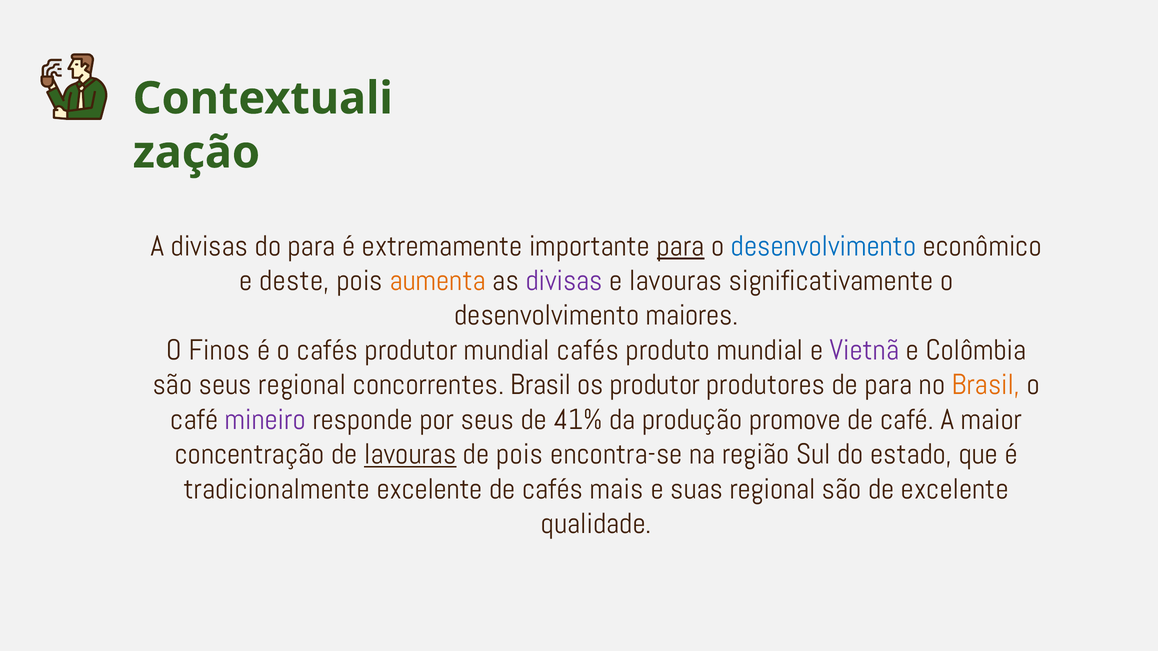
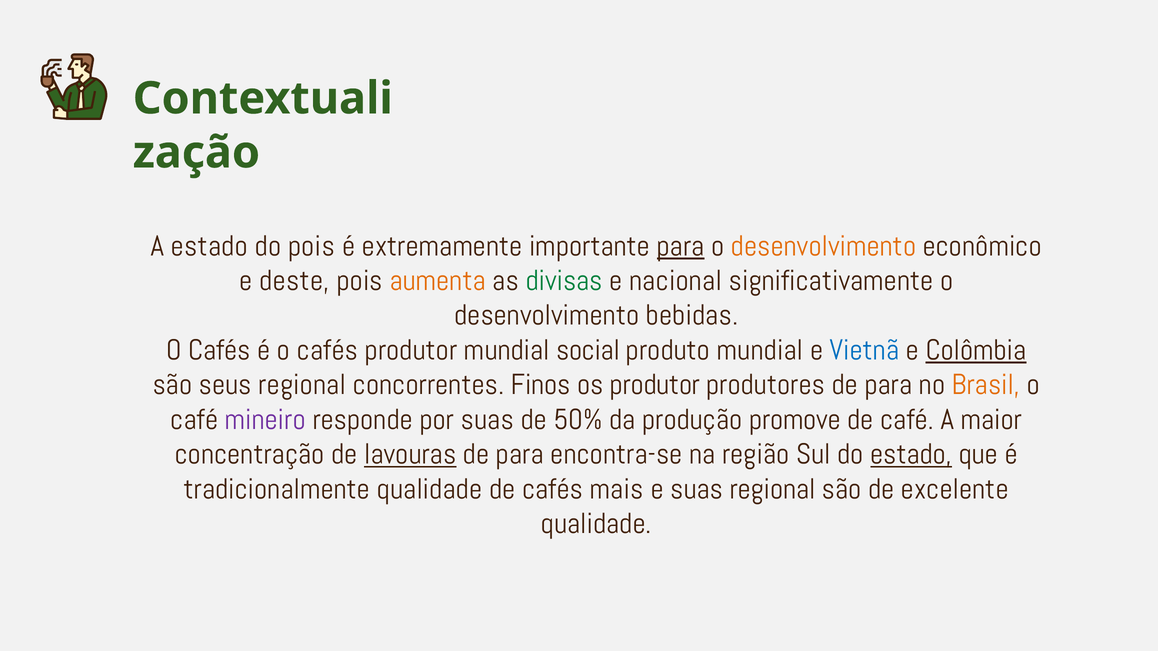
A divisas: divisas -> estado (209, 246)
do para: para -> pois (311, 246)
desenvolvimento colour: blue -> orange (824, 246)
divisas colour: purple -> green (564, 281)
e lavouras: lavouras -> nacional (676, 281)
maiores: maiores -> bebidas (692, 316)
Finos: Finos -> Cafés (219, 350)
mundial cafés: cafés -> social (588, 350)
Vietnã colour: purple -> blue (865, 350)
Colômbia underline: none -> present (976, 350)
concorrentes Brasil: Brasil -> Finos (541, 385)
por seus: seus -> suas (487, 420)
41%: 41% -> 50% (578, 420)
pois: pois -> para (520, 455)
estado underline: none -> present (911, 455)
tradicionalmente excelente: excelente -> qualidade (430, 489)
